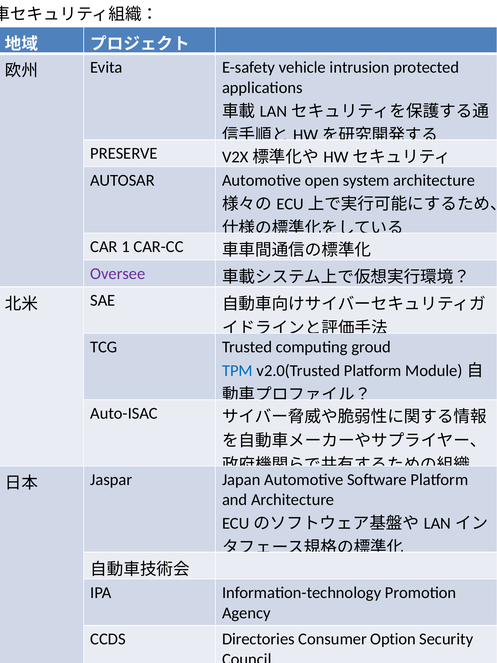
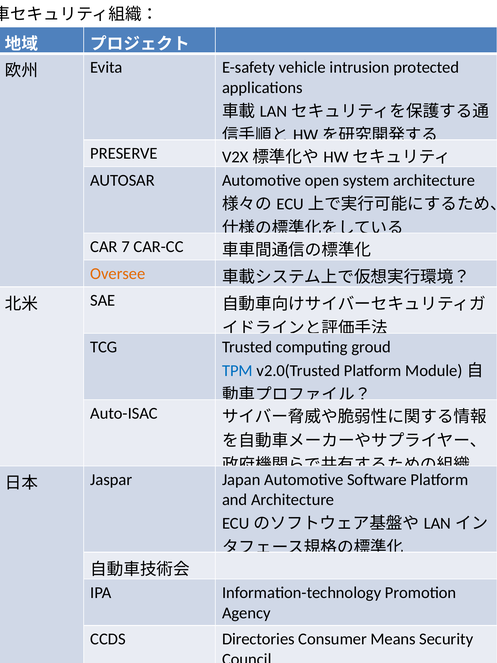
1: 1 -> 7 (126, 247)
Oversee colour: purple -> orange (118, 273)
Option: Option -> Means (393, 639)
